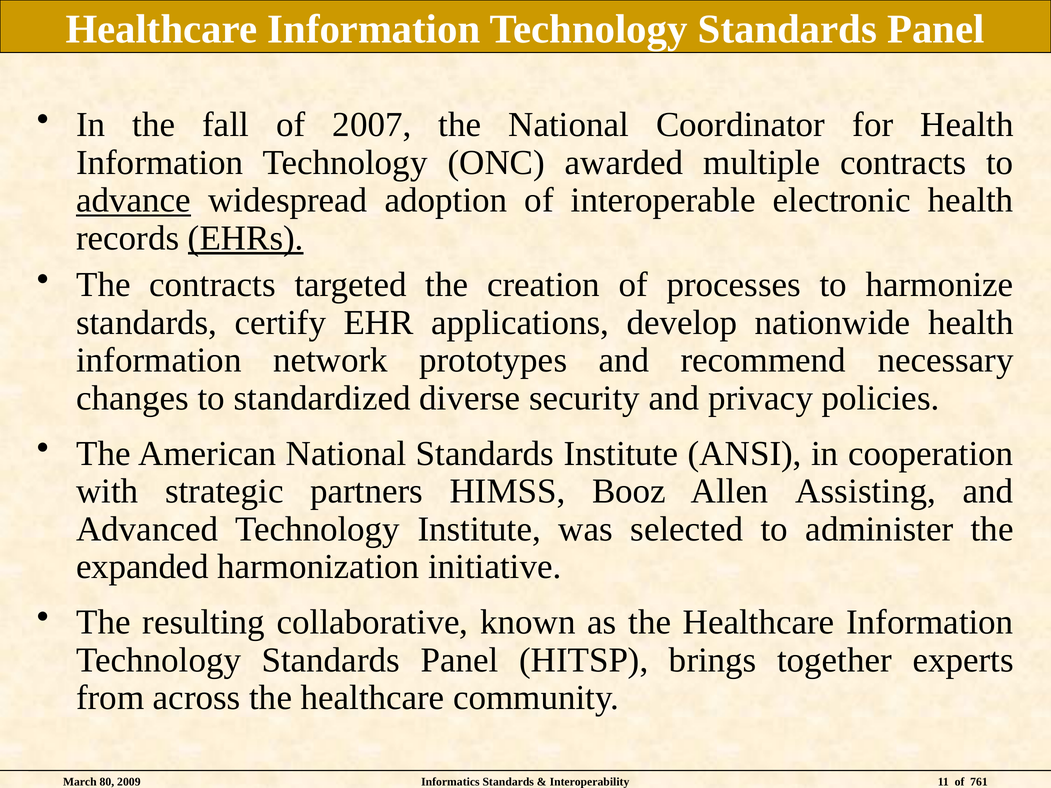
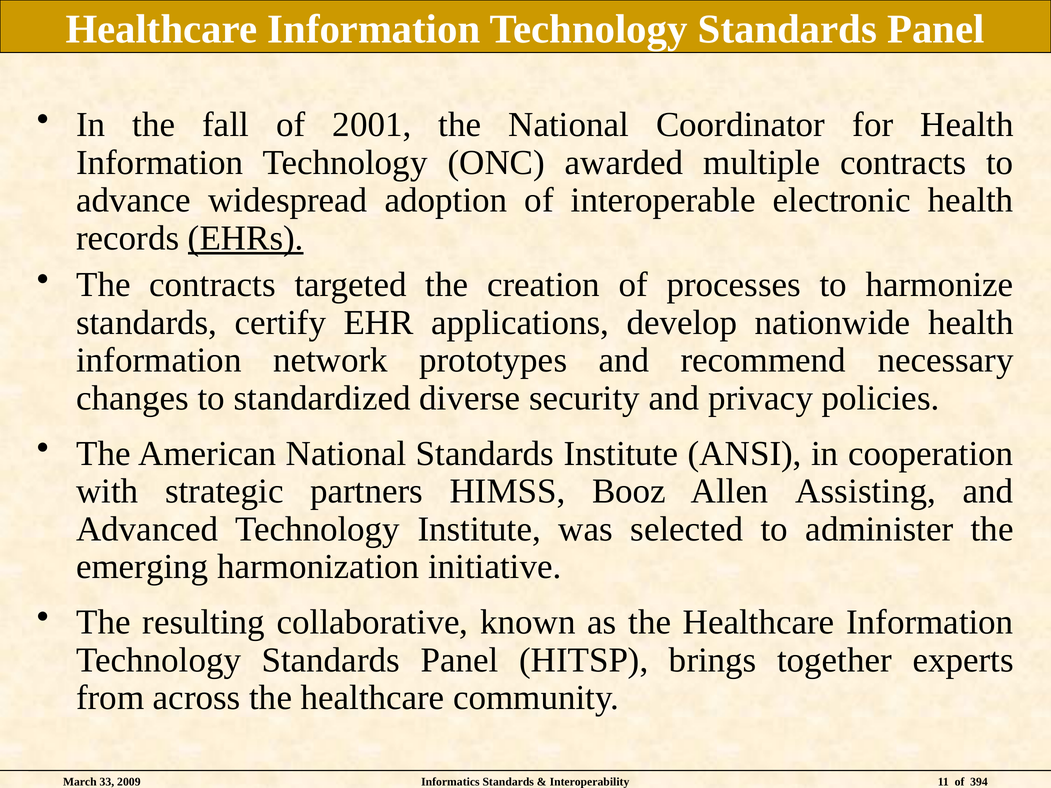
2007: 2007 -> 2001 (372, 125)
advance underline: present -> none (134, 200)
expanded: expanded -> emerging (142, 567)
80: 80 -> 33 (107, 782)
761: 761 -> 394 (979, 782)
